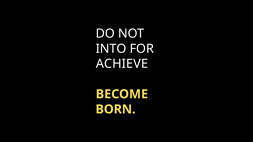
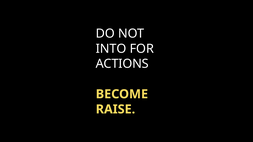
ACHIEVE: ACHIEVE -> ACTIONS (122, 64)
BORN: BORN -> RAISE (115, 110)
